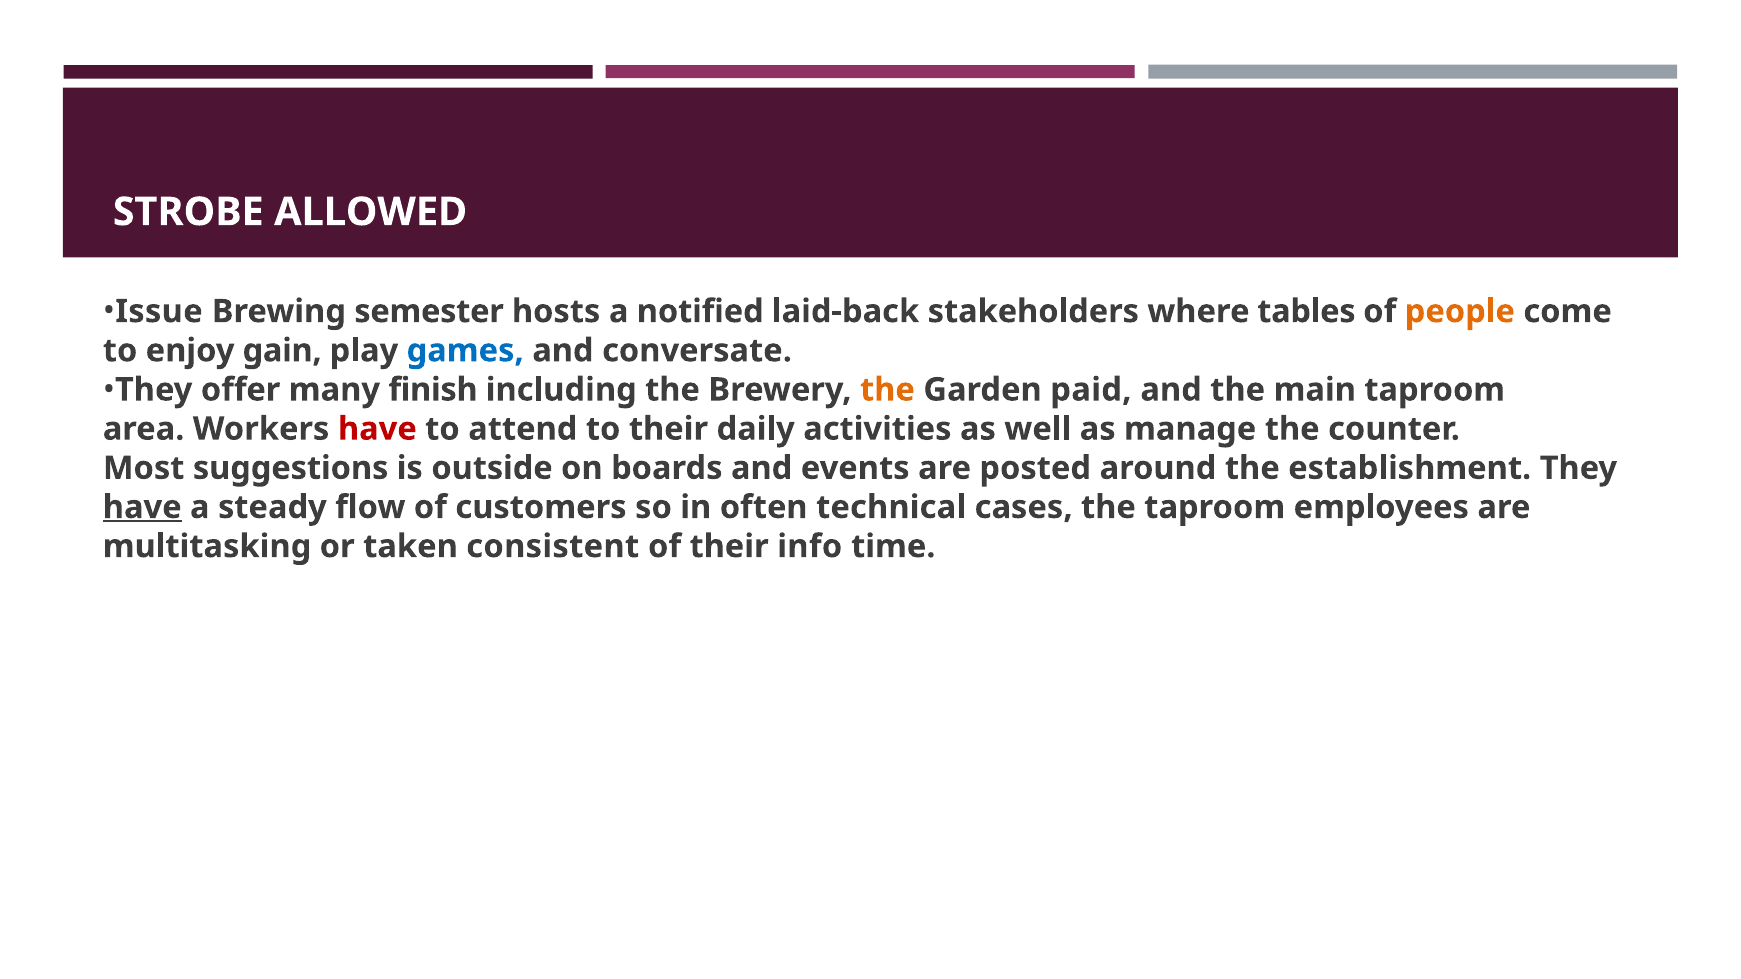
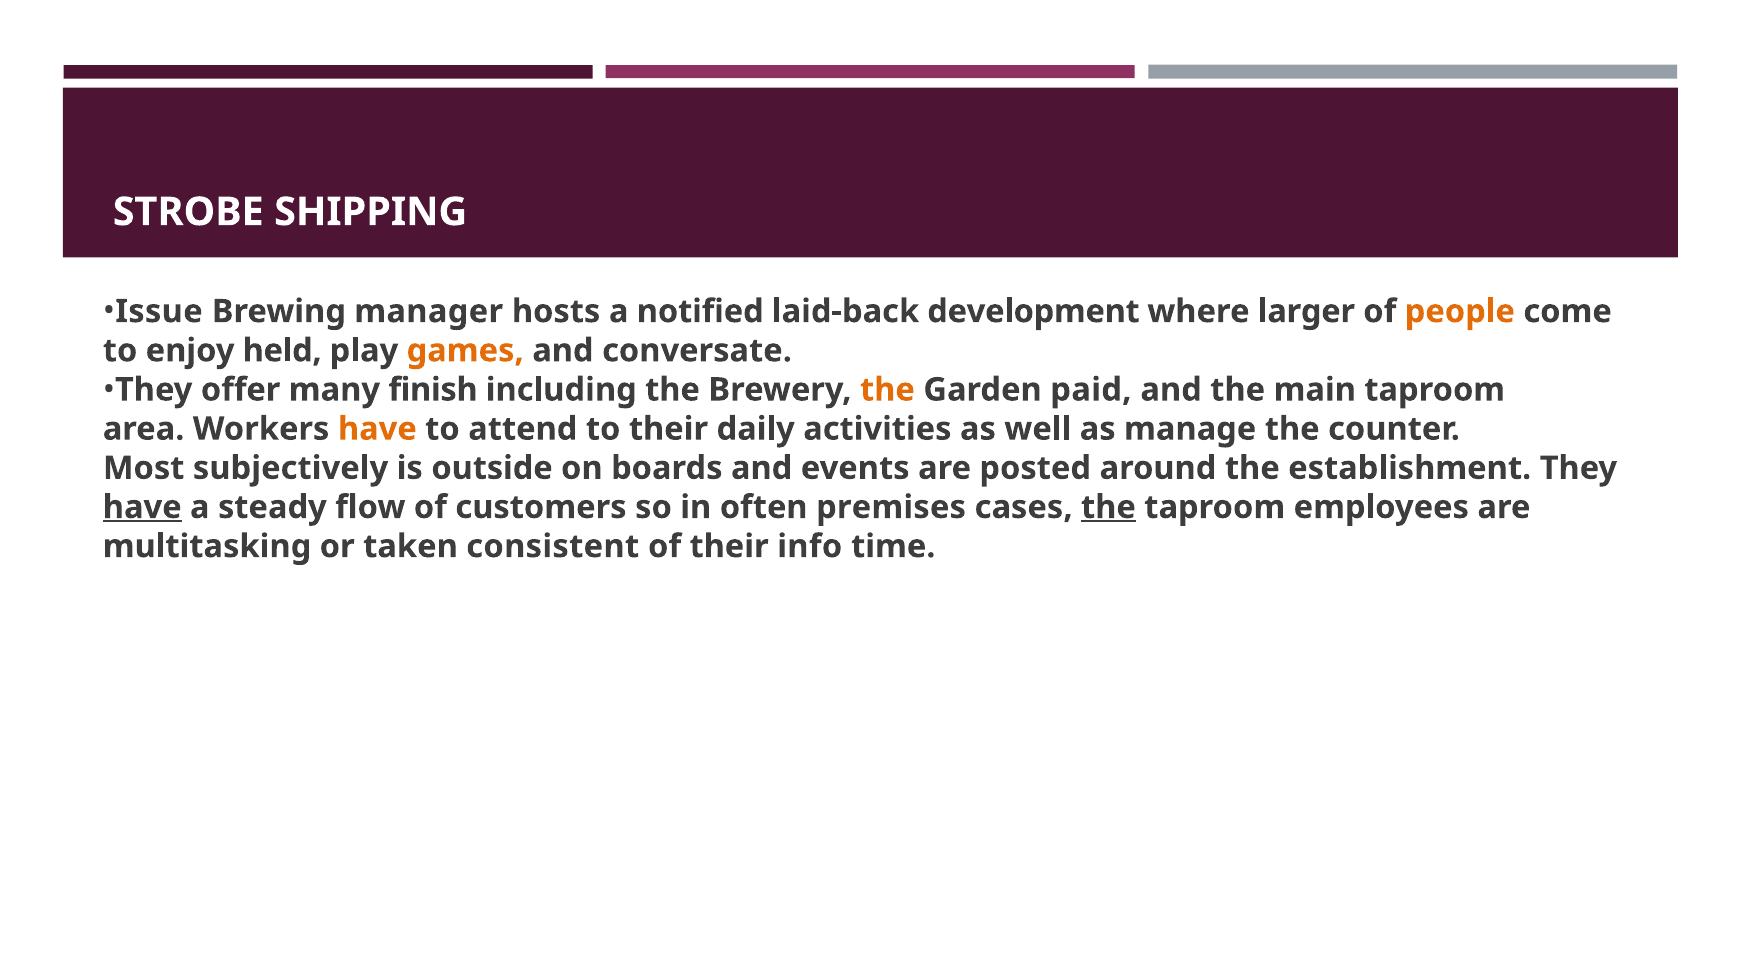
ALLOWED: ALLOWED -> SHIPPING (371, 212)
semester: semester -> manager (429, 312)
stakeholders: stakeholders -> development (1033, 312)
tables: tables -> larger (1306, 312)
gain: gain -> held (282, 351)
games colour: blue -> orange (465, 351)
have colour: red -> orange (377, 429)
suggestions: suggestions -> subjectively (291, 468)
technical: technical -> premises (891, 507)
the underline: none -> present (1108, 507)
